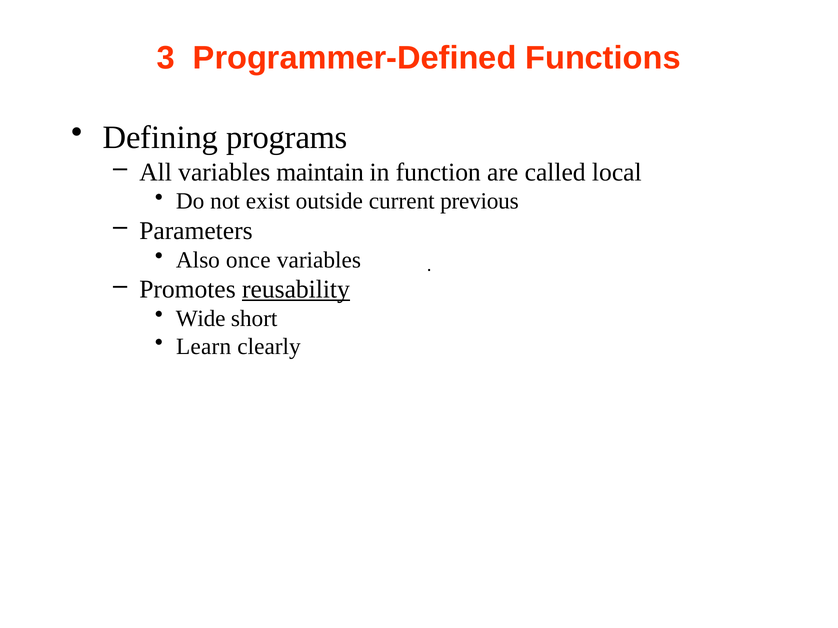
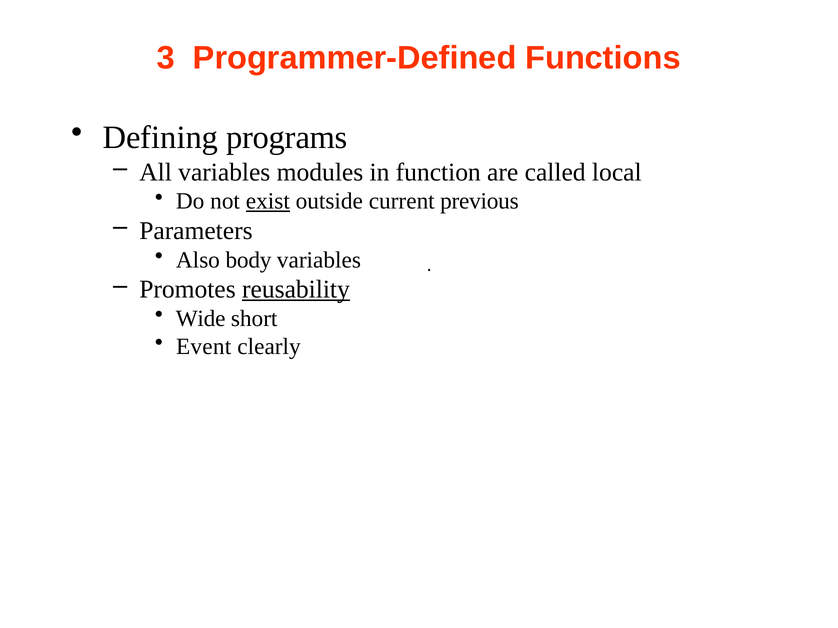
maintain: maintain -> modules (320, 172)
exist underline: none -> present (268, 201)
once: once -> body (249, 260)
Learn: Learn -> Event (204, 347)
